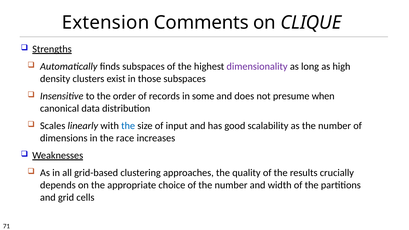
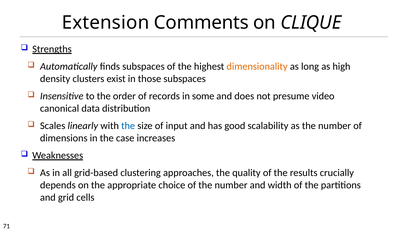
dimensionality colour: purple -> orange (257, 67)
when: when -> video (323, 96)
race: race -> case (125, 138)
